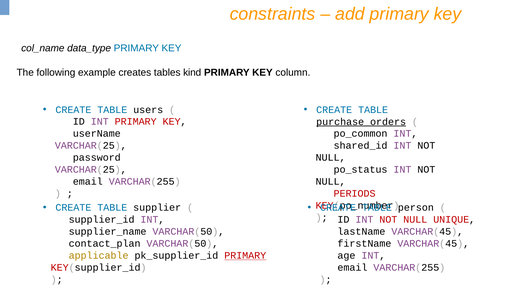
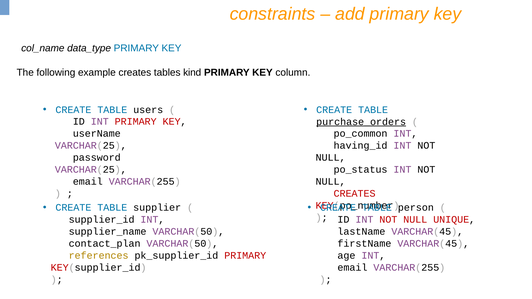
shared_id: shared_id -> having_id (361, 146)
PERIODS: PERIODS -> CREATES (355, 194)
applicable: applicable -> references (99, 256)
PRIMARY underline: present -> none (245, 256)
